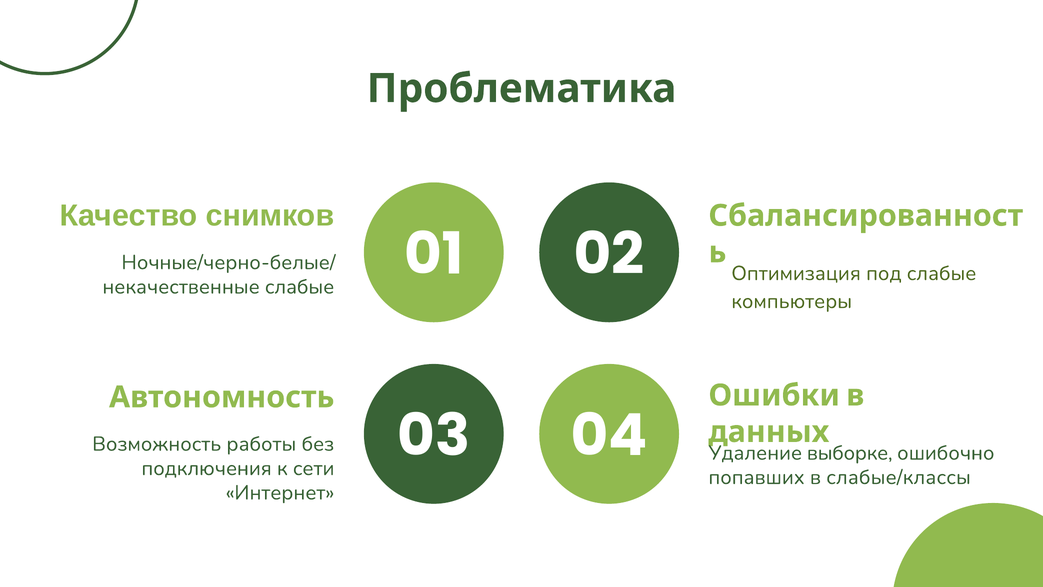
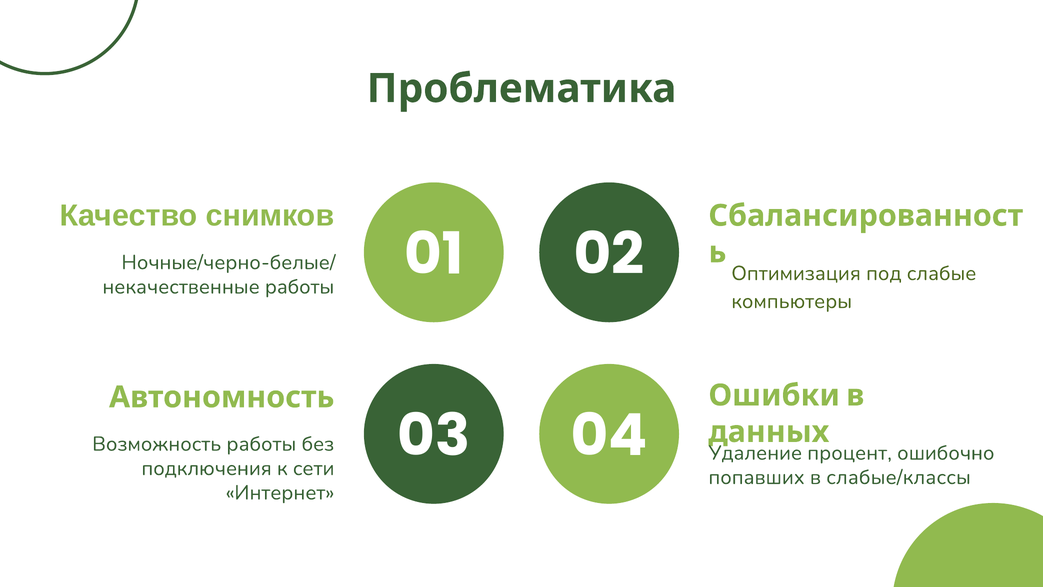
слабые: слабые -> работы (300, 287)
выборке: выборке -> процент (850, 453)
